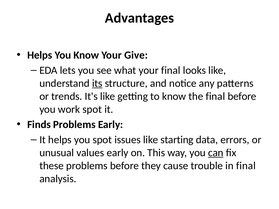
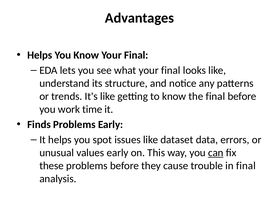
Know Your Give: Give -> Final (136, 55)
its underline: present -> none (97, 83)
work spot: spot -> time (92, 109)
starting: starting -> dataset (177, 140)
